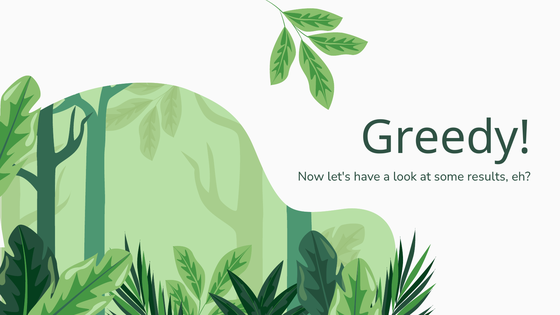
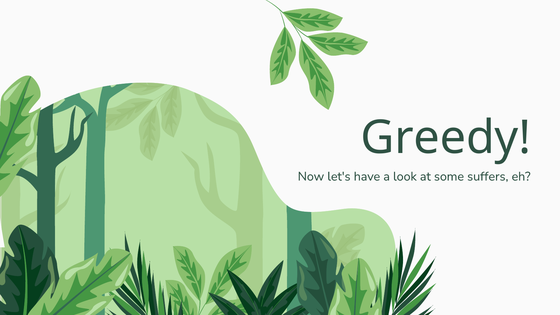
results: results -> suffers (488, 176)
